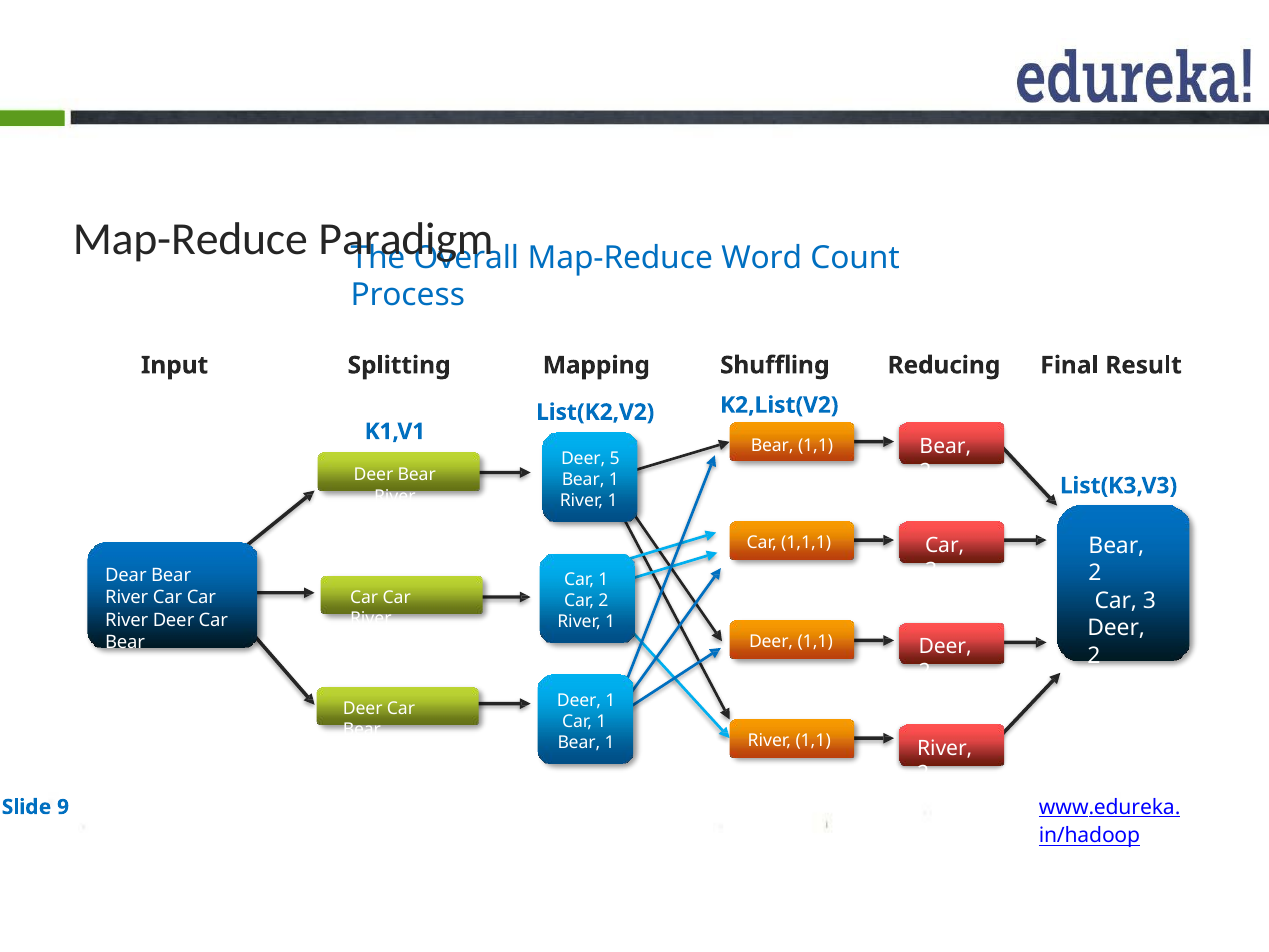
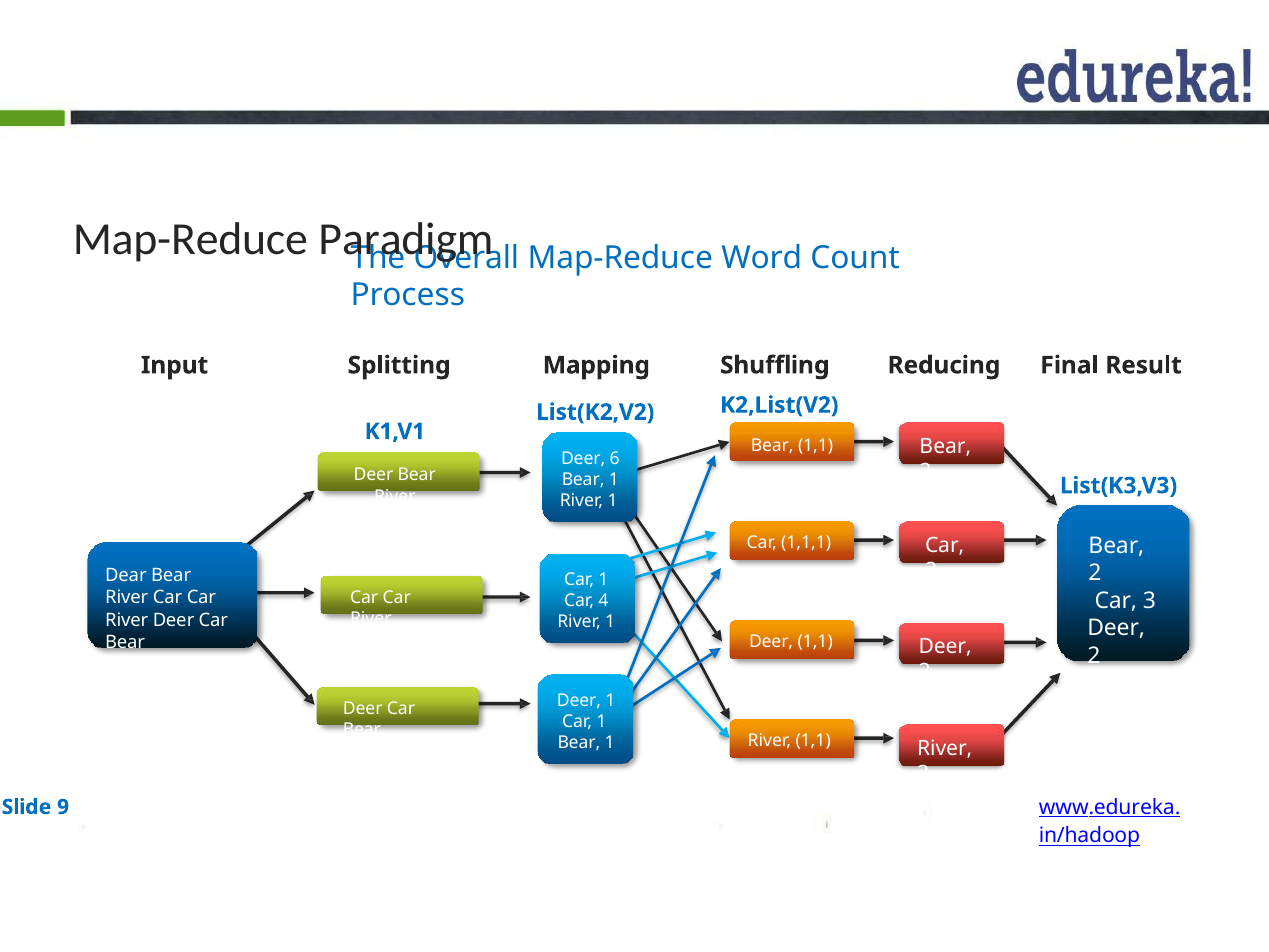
5: 5 -> 6 (615, 458)
Car 2: 2 -> 4 (604, 601)
